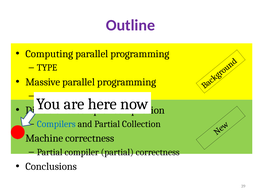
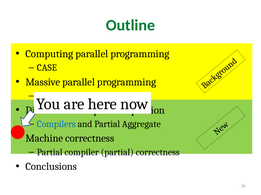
Outline colour: purple -> green (130, 25)
TYPE: TYPE -> CASE (47, 68)
Collection: Collection -> Aggregate (141, 125)
